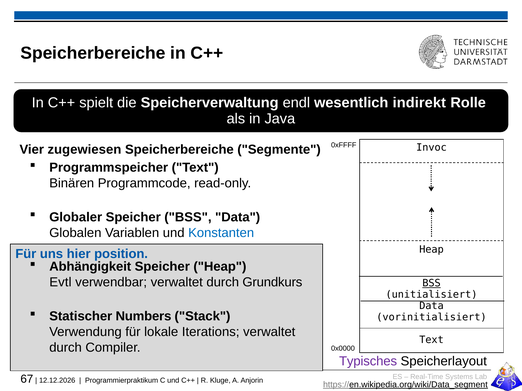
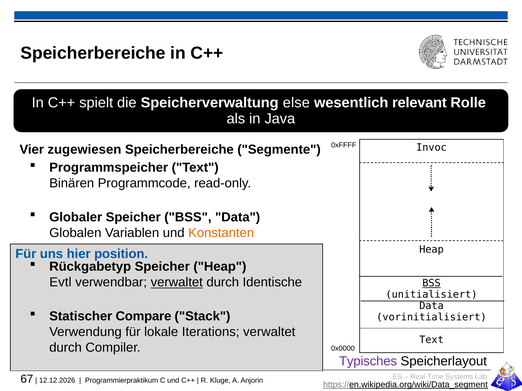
endl: endl -> else (296, 103)
indirekt: indirekt -> relevant (419, 103)
Konstanten colour: blue -> orange (221, 233)
Abhängigkeit: Abhängigkeit -> Rückgabetyp (90, 267)
verwaltet underline: none -> present (177, 283)
Grundkurs: Grundkurs -> Identische (272, 283)
Numbers: Numbers -> Compare (143, 317)
